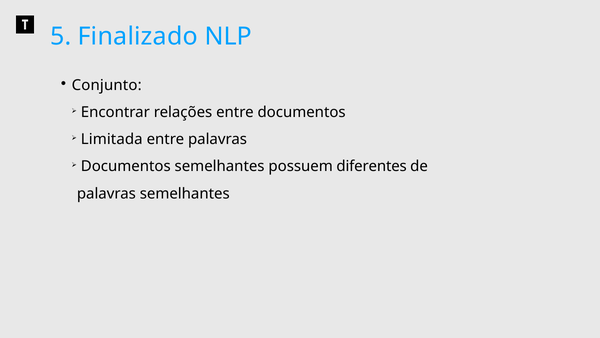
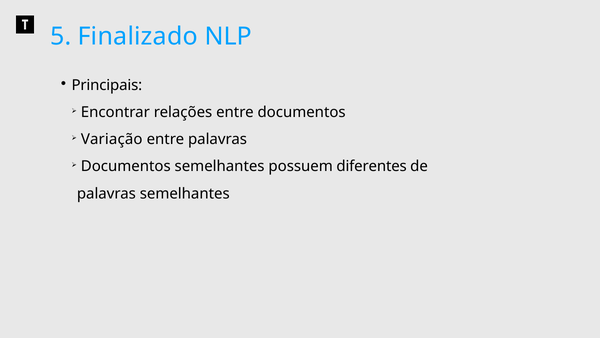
Conjunto: Conjunto -> Principais (107, 85)
Limitada: Limitada -> Variação (112, 139)
